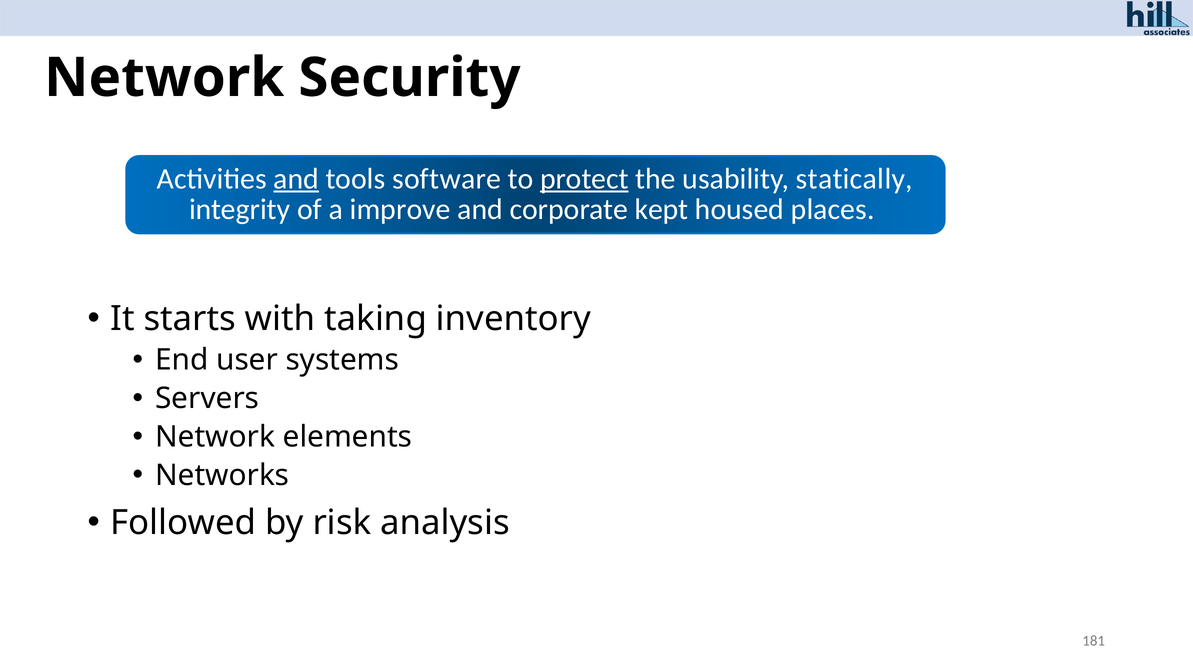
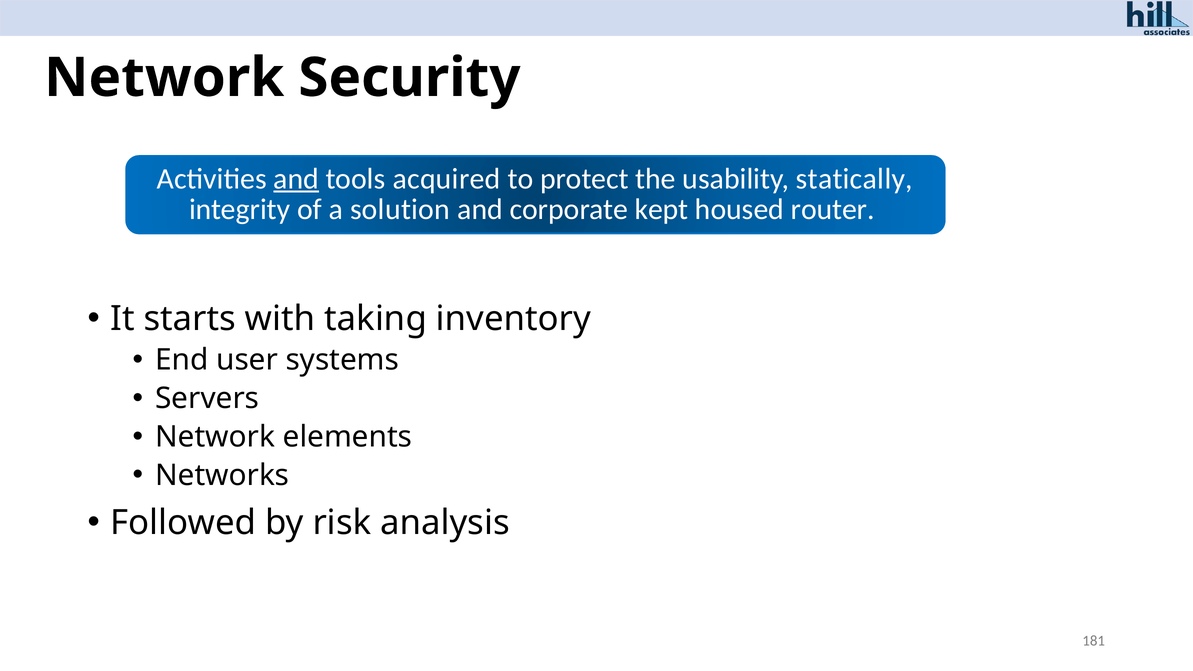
software: software -> acquired (447, 179)
protect underline: present -> none (584, 179)
improve: improve -> solution (400, 209)
places: places -> router (833, 209)
